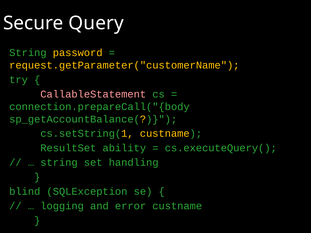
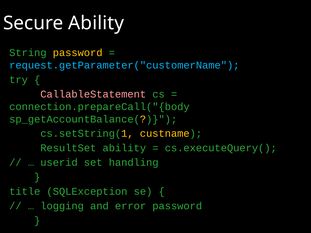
Secure Query: Query -> Ability (96, 23)
request.getParameter("customerName colour: yellow -> light blue (124, 65)
string: string -> userid (59, 163)
blind: blind -> title (25, 192)
error custname: custname -> password (177, 206)
